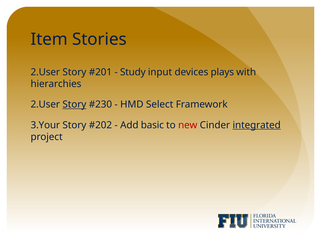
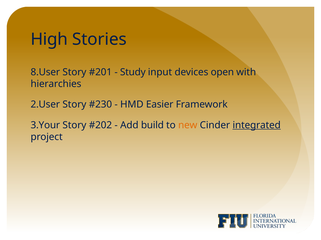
Item: Item -> High (49, 39)
2.User: 2.User -> 8.User (45, 72)
plays: plays -> open (222, 72)
Story underline: present -> none (74, 105)
Select: Select -> Easier (160, 105)
basic: basic -> build (152, 126)
new colour: red -> orange (188, 126)
